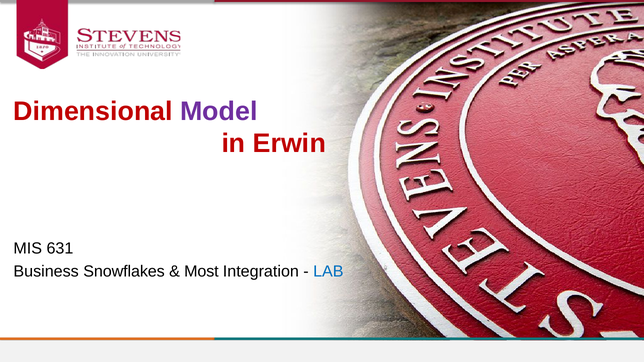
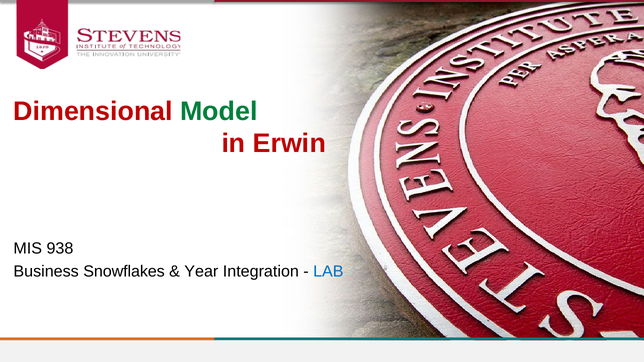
Model colour: purple -> green (219, 112)
631: 631 -> 938 (60, 248)
Most: Most -> Year (201, 272)
